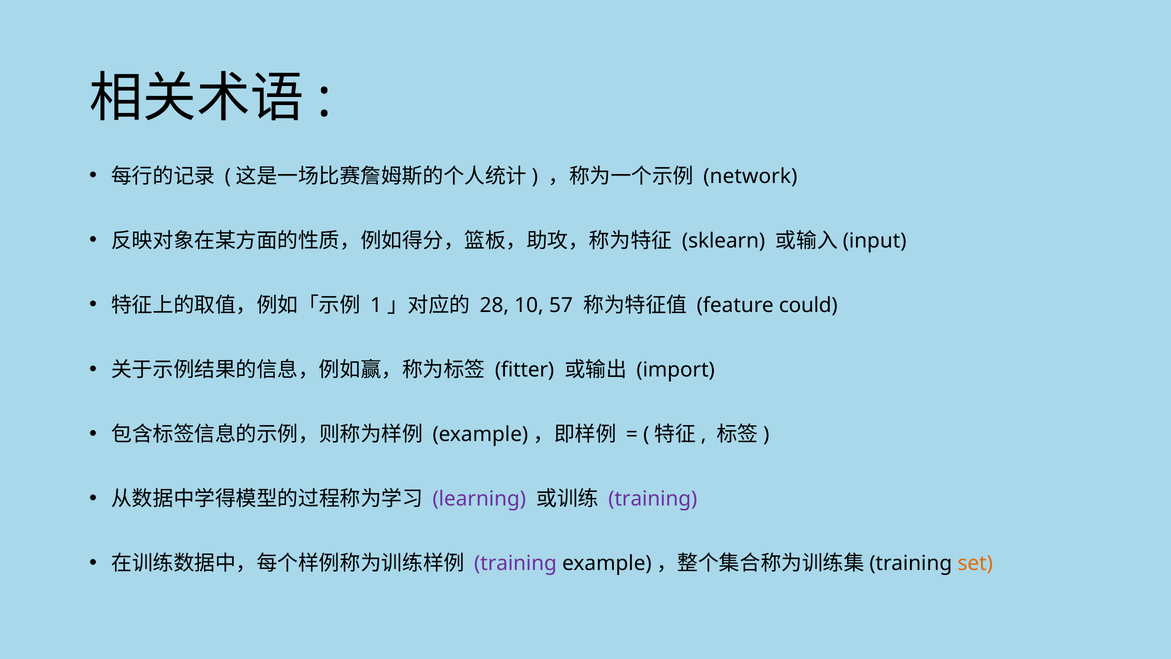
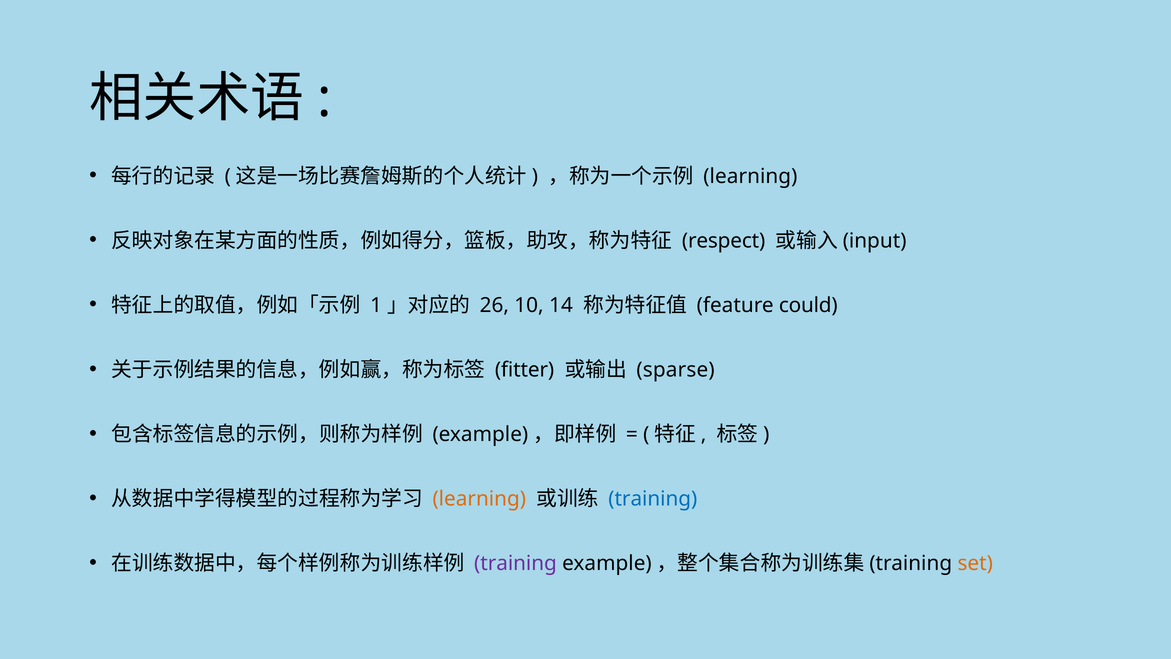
network: network -> learning (750, 176)
sklearn: sklearn -> respect (724, 241)
28: 28 -> 26 (494, 305)
57: 57 -> 14 (561, 305)
import: import -> sparse (676, 370)
learning colour: purple -> orange (479, 499)
training colour: purple -> blue (653, 499)
